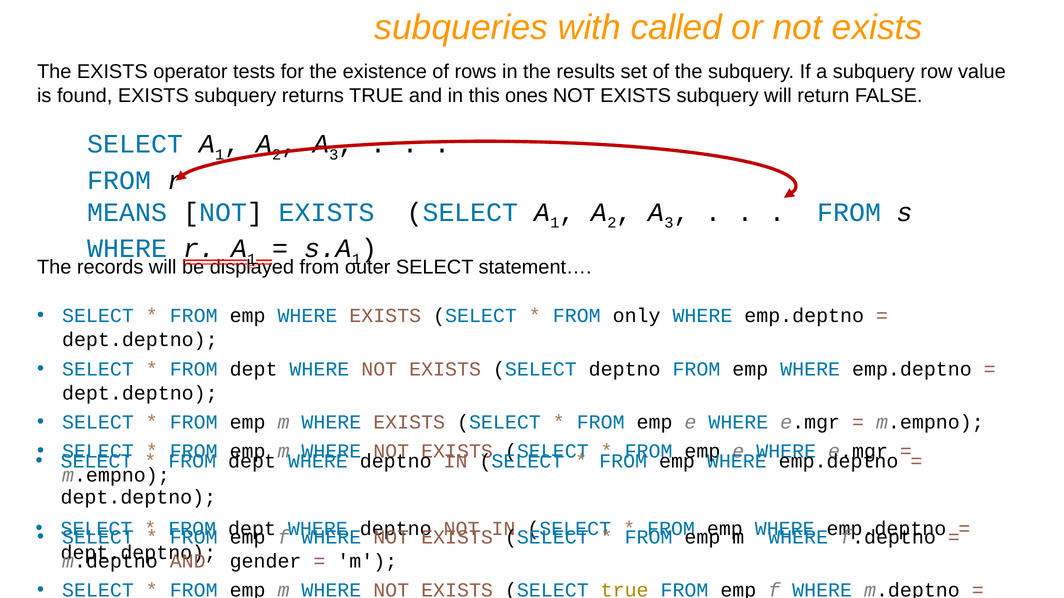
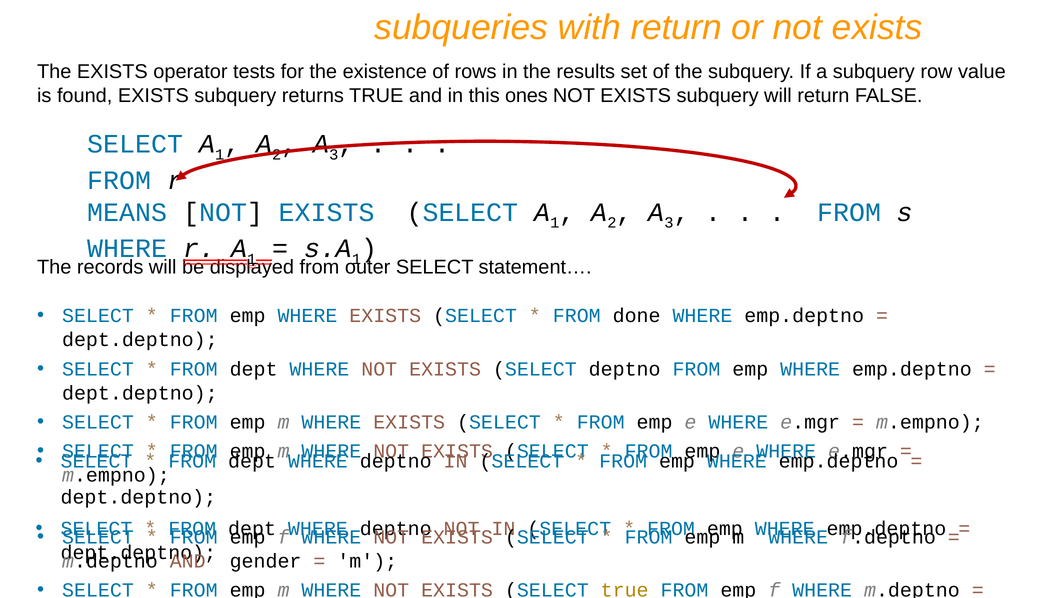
with called: called -> return (676, 28)
only: only -> done (637, 316)
